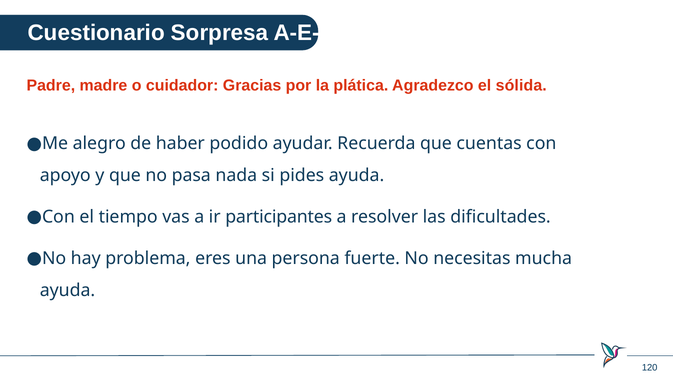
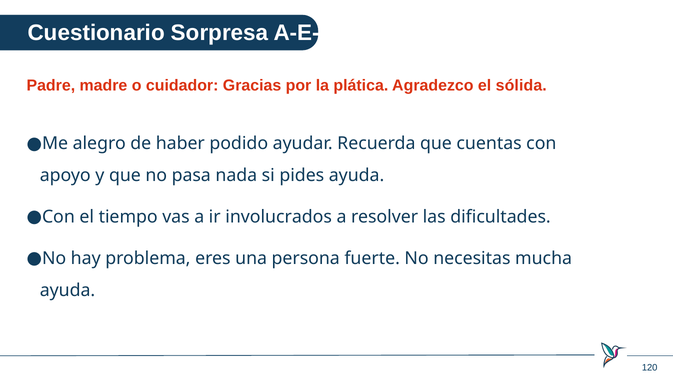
participantes: participantes -> involucrados (279, 217)
